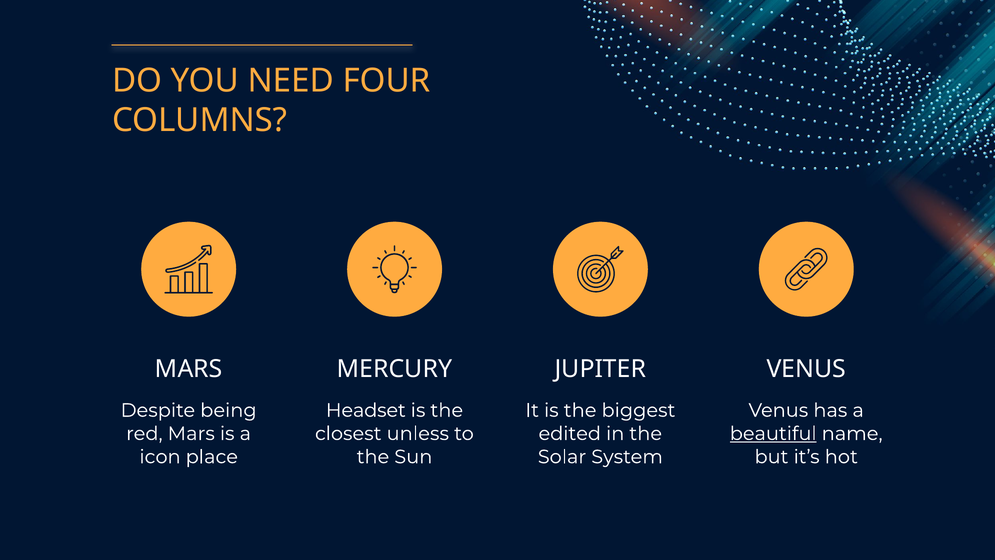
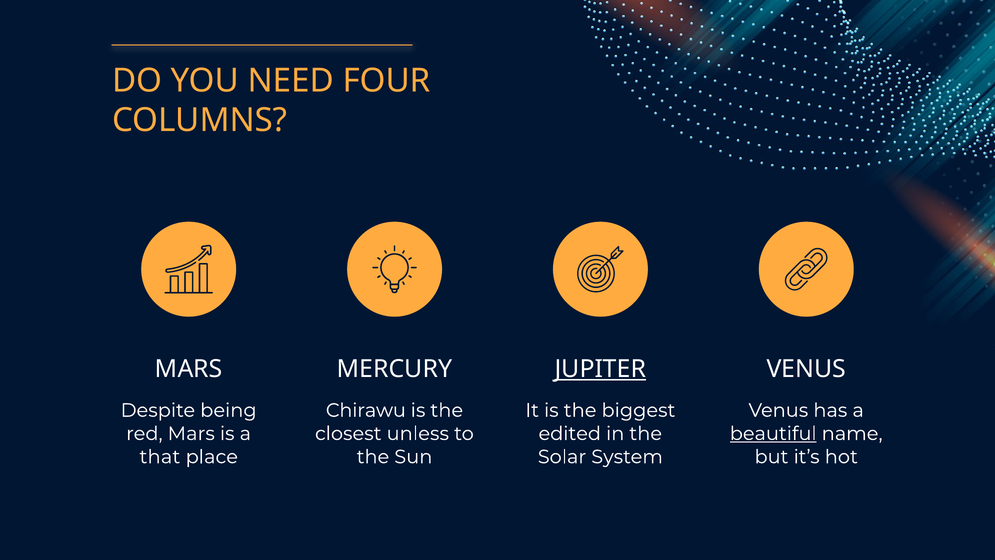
JUPITER underline: none -> present (600, 369)
Headset: Headset -> Chirawu (366, 410)
icon: icon -> that (160, 457)
